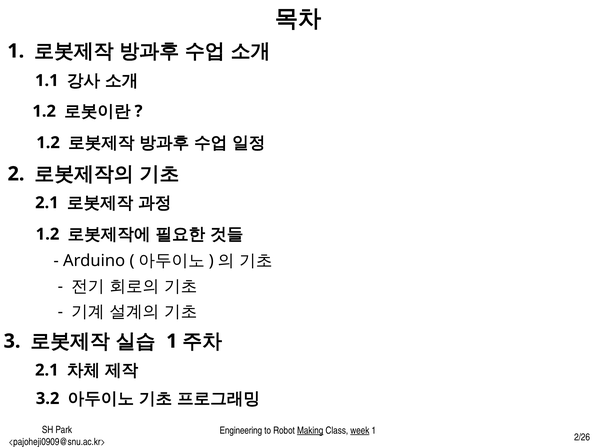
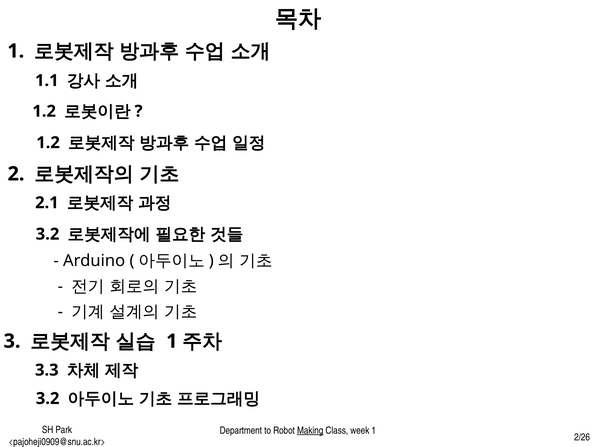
1.2: 1.2 -> 3.2 (48, 234)
2.1: 2.1 -> 3.3 (47, 370)
Engineering: Engineering -> Department (241, 430)
week underline: present -> none (360, 430)
